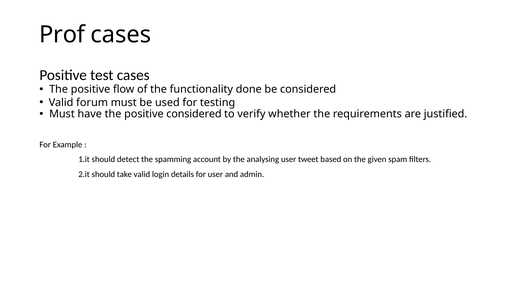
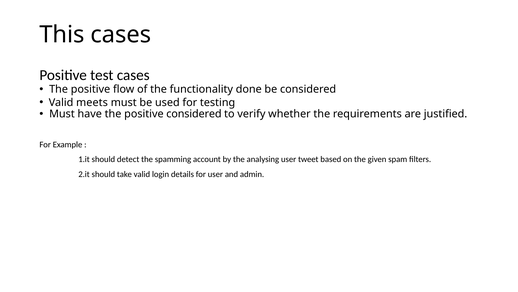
Prof: Prof -> This (62, 34)
forum: forum -> meets (92, 102)
